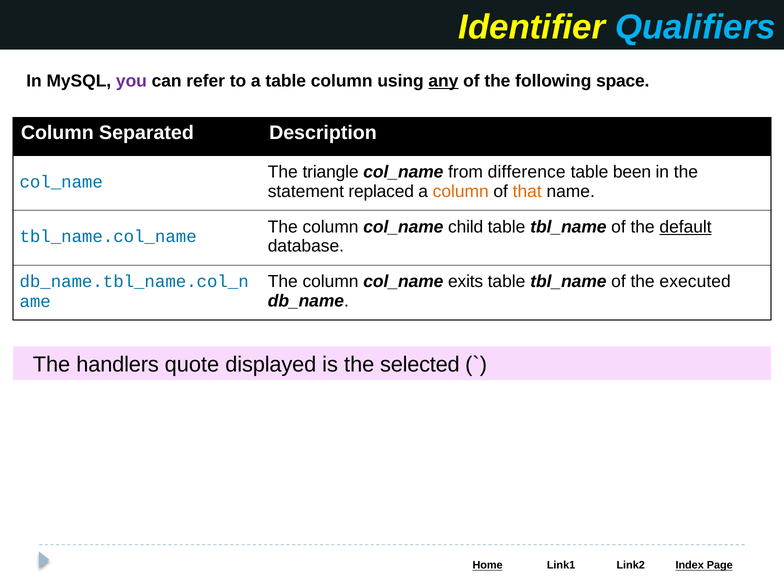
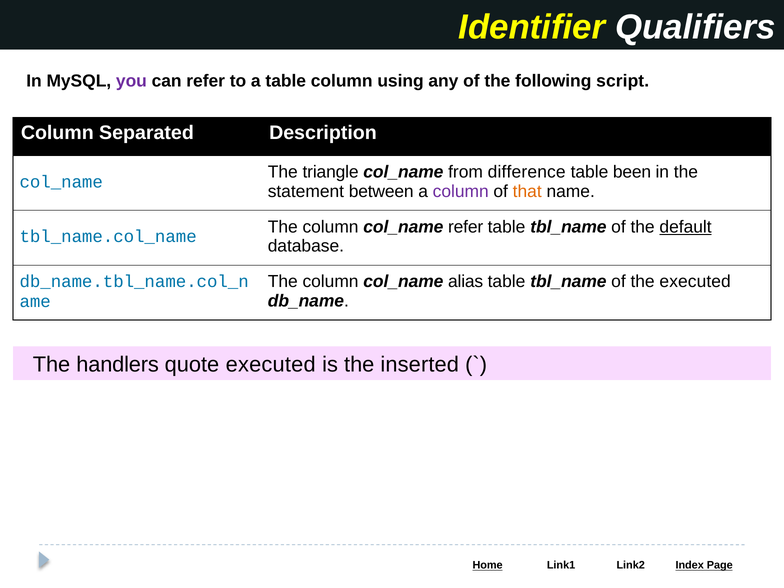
Qualifiers colour: light blue -> white (695, 27)
any underline: present -> none (443, 81)
space: space -> script (623, 81)
replaced: replaced -> between (381, 191)
column colour: orange -> purple (461, 191)
child: child -> refer (466, 227)
exits: exits -> alias (466, 282)
quote displayed: displayed -> executed (271, 365)
selected: selected -> inserted (420, 365)
